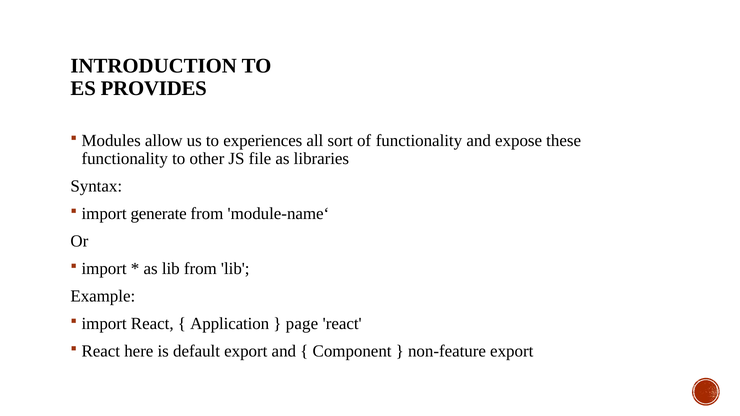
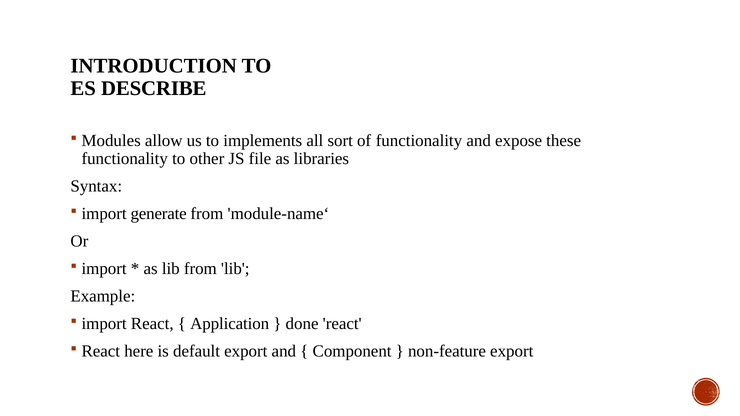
PROVIDES: PROVIDES -> DESCRIBE (154, 88)
experiences: experiences -> implements (263, 141)
page: page -> done (302, 324)
